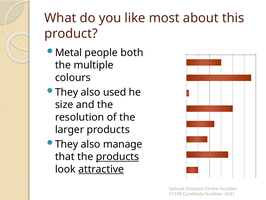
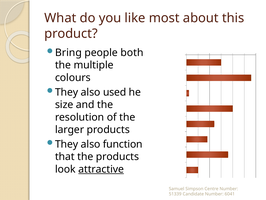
Metal: Metal -> Bring (68, 53)
manage: manage -> function (123, 144)
products underline: present -> none (117, 156)
